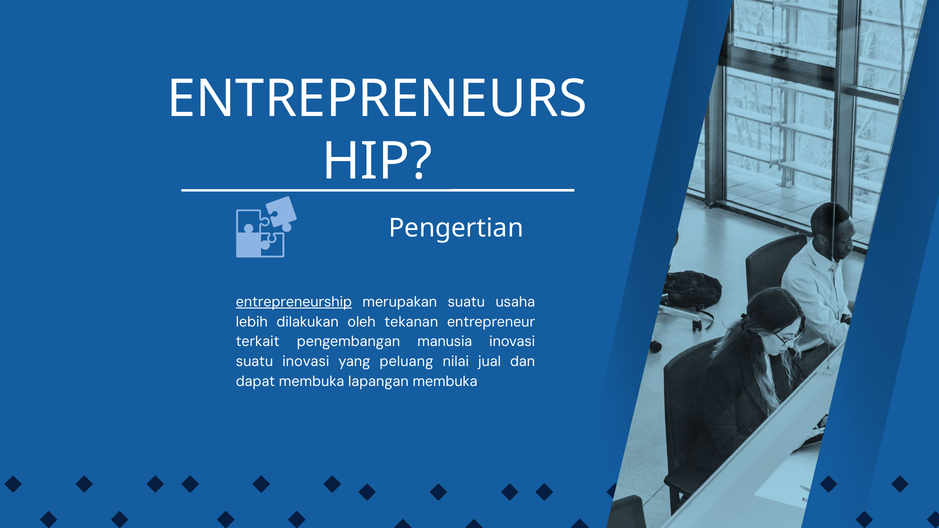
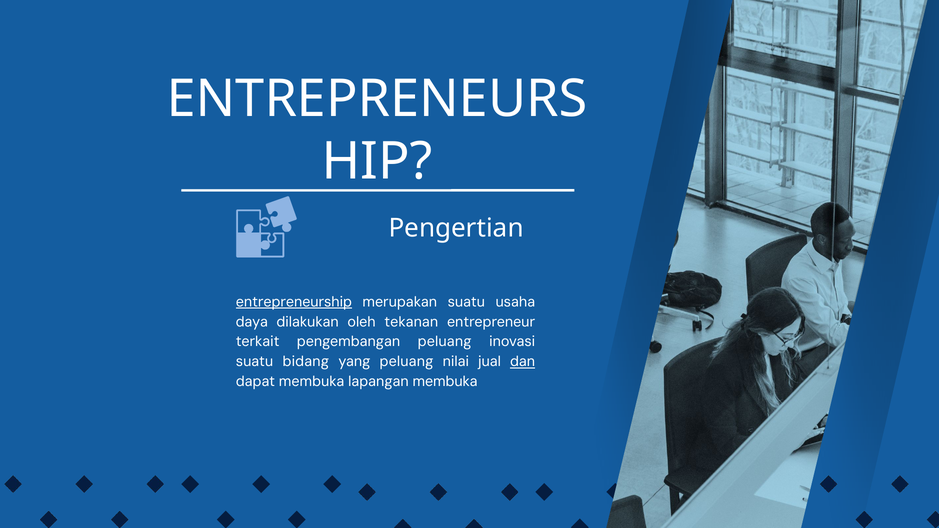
lebih: lebih -> daya (252, 322)
pengembangan manusia: manusia -> peluang (445, 342)
suatu inovasi: inovasi -> bidang (306, 362)
dan underline: none -> present (523, 362)
